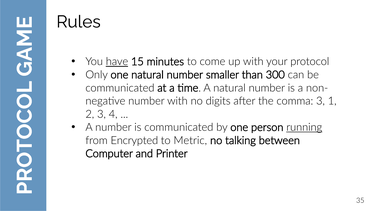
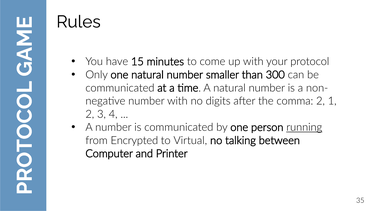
have underline: present -> none (117, 62)
comma 3: 3 -> 2 (321, 101)
Metric: Metric -> Virtual (190, 140)
